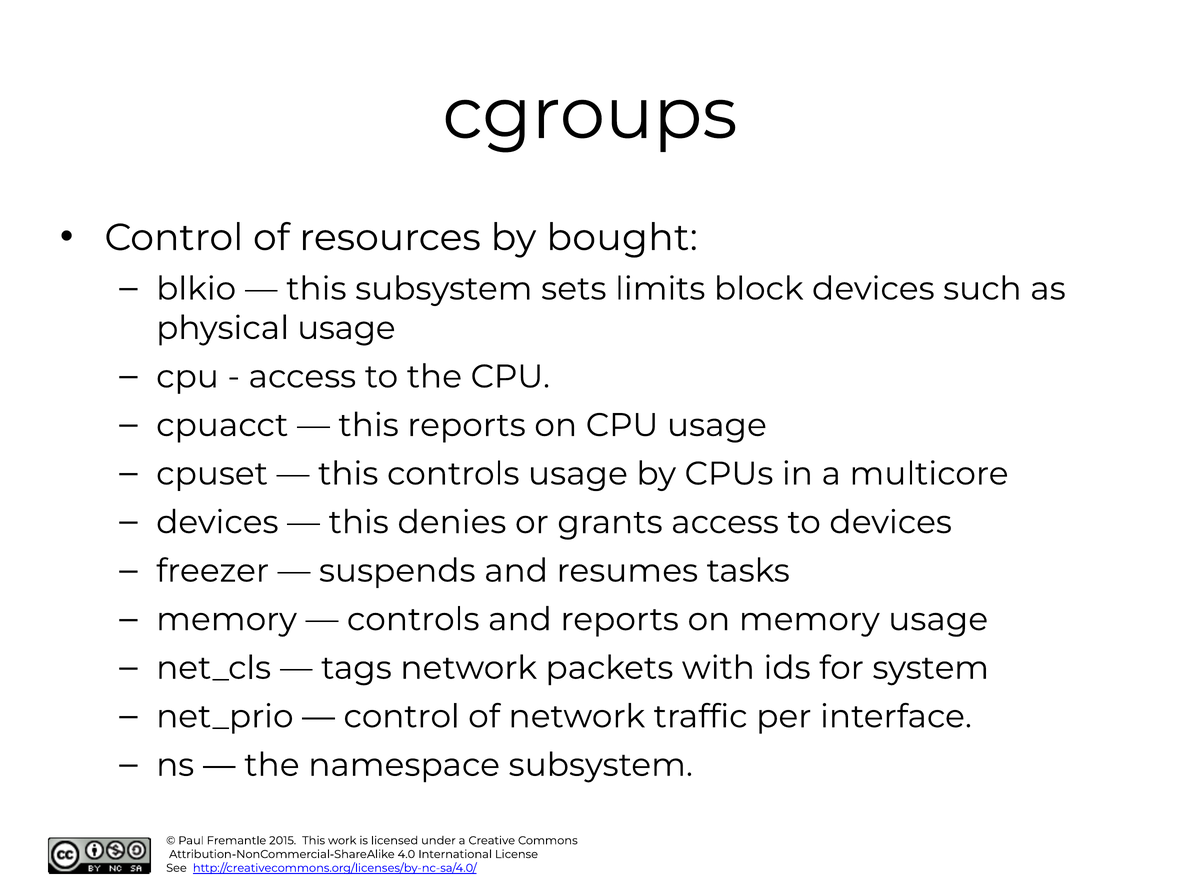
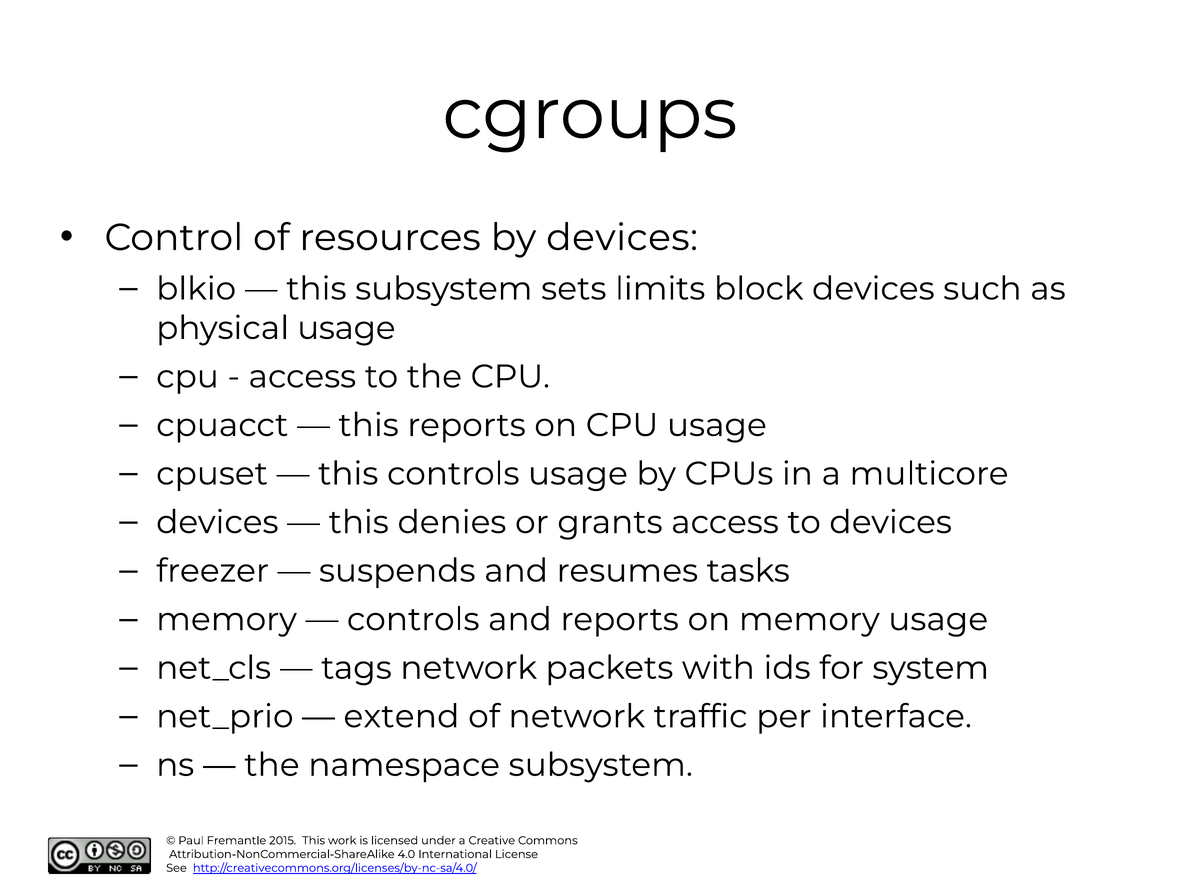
by bought: bought -> devices (622, 238)
control: control -> extend (401, 717)
